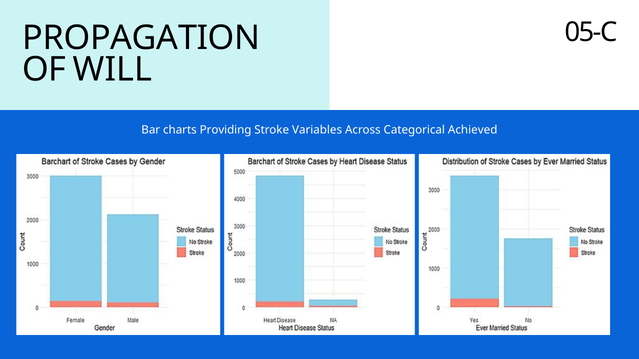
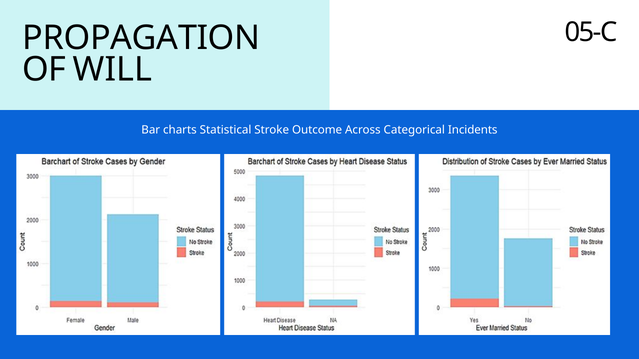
Providing: Providing -> Statistical (226, 130)
Variables: Variables -> Outcome (317, 130)
Achieved: Achieved -> Incidents (473, 130)
